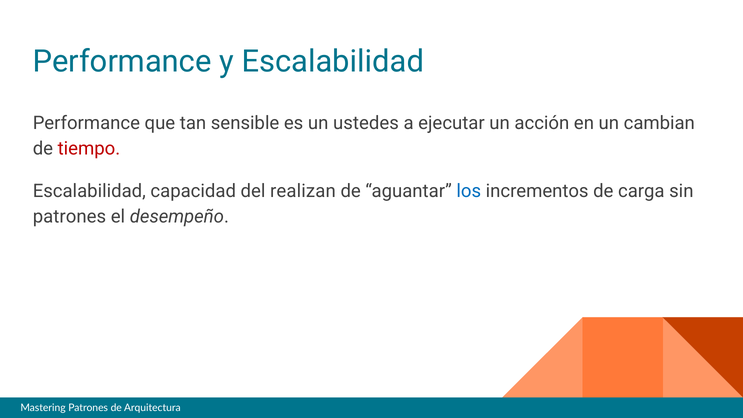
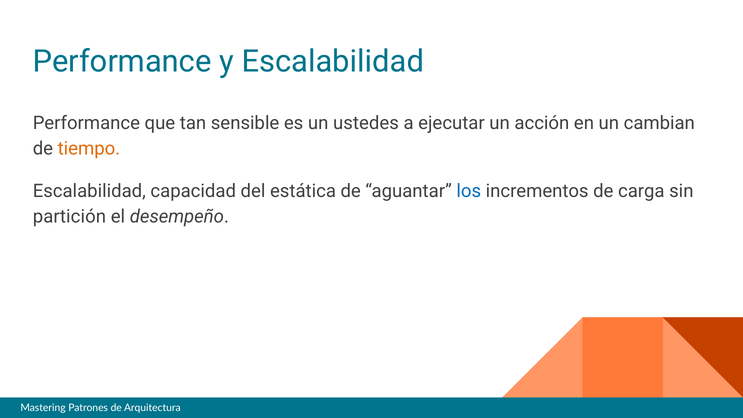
tiempo colour: red -> orange (89, 149)
realizan: realizan -> estática (303, 191)
patrones: patrones -> partición (69, 217)
